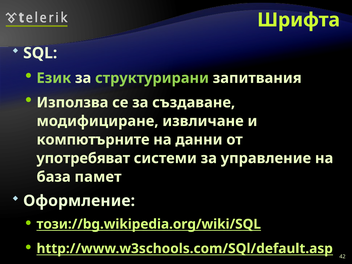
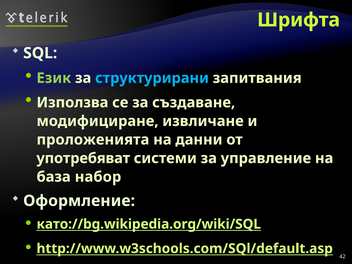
структурирани colour: light green -> light blue (152, 78)
компютърните: компютърните -> проложенията (93, 140)
памет: памет -> набор (98, 177)
този://bg.wikipedia.org/wiki/SQL: този://bg.wikipedia.org/wiki/SQL -> като://bg.wikipedia.org/wiki/SQL (149, 224)
